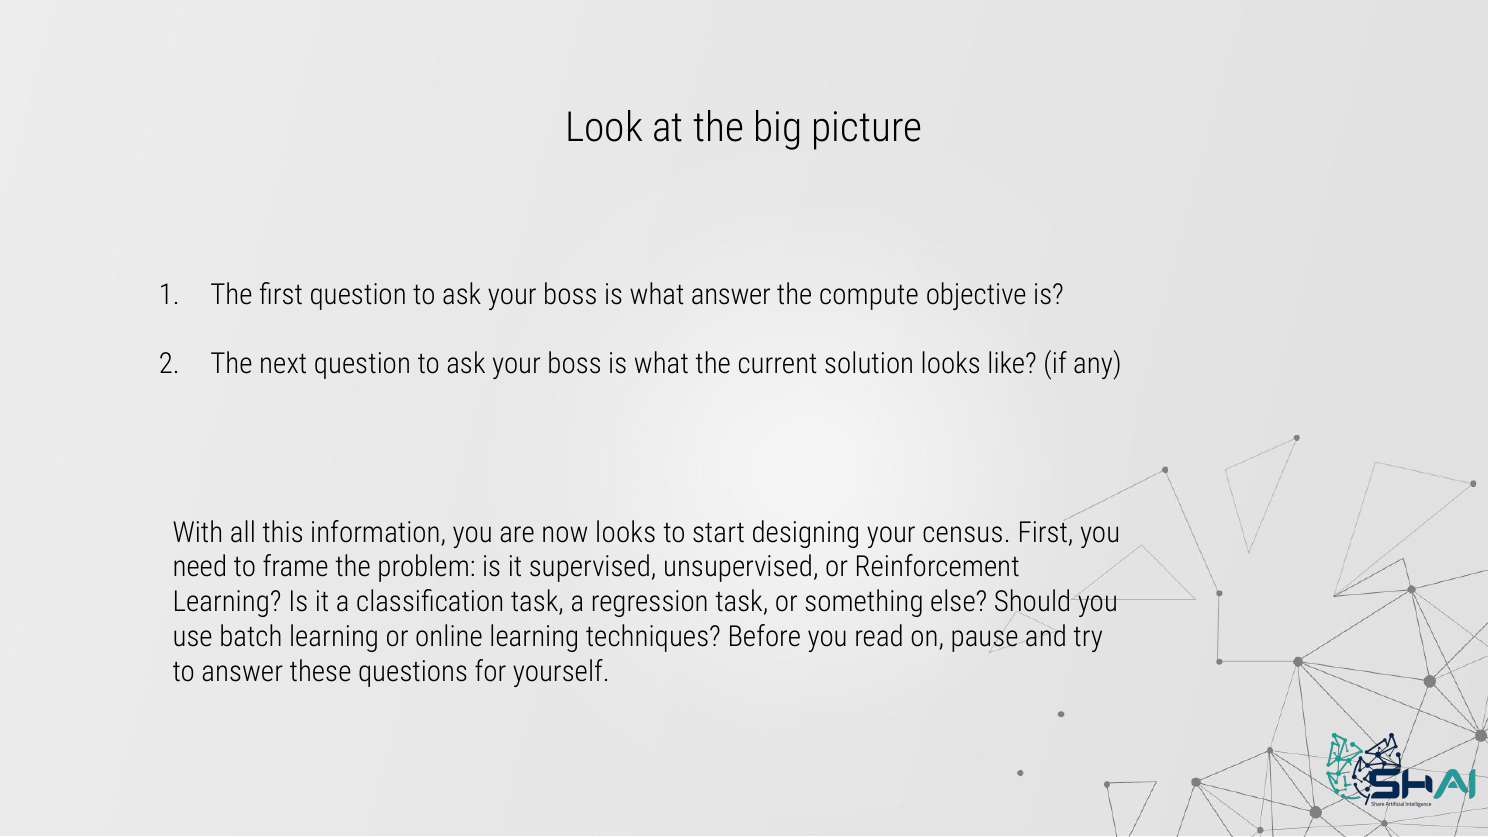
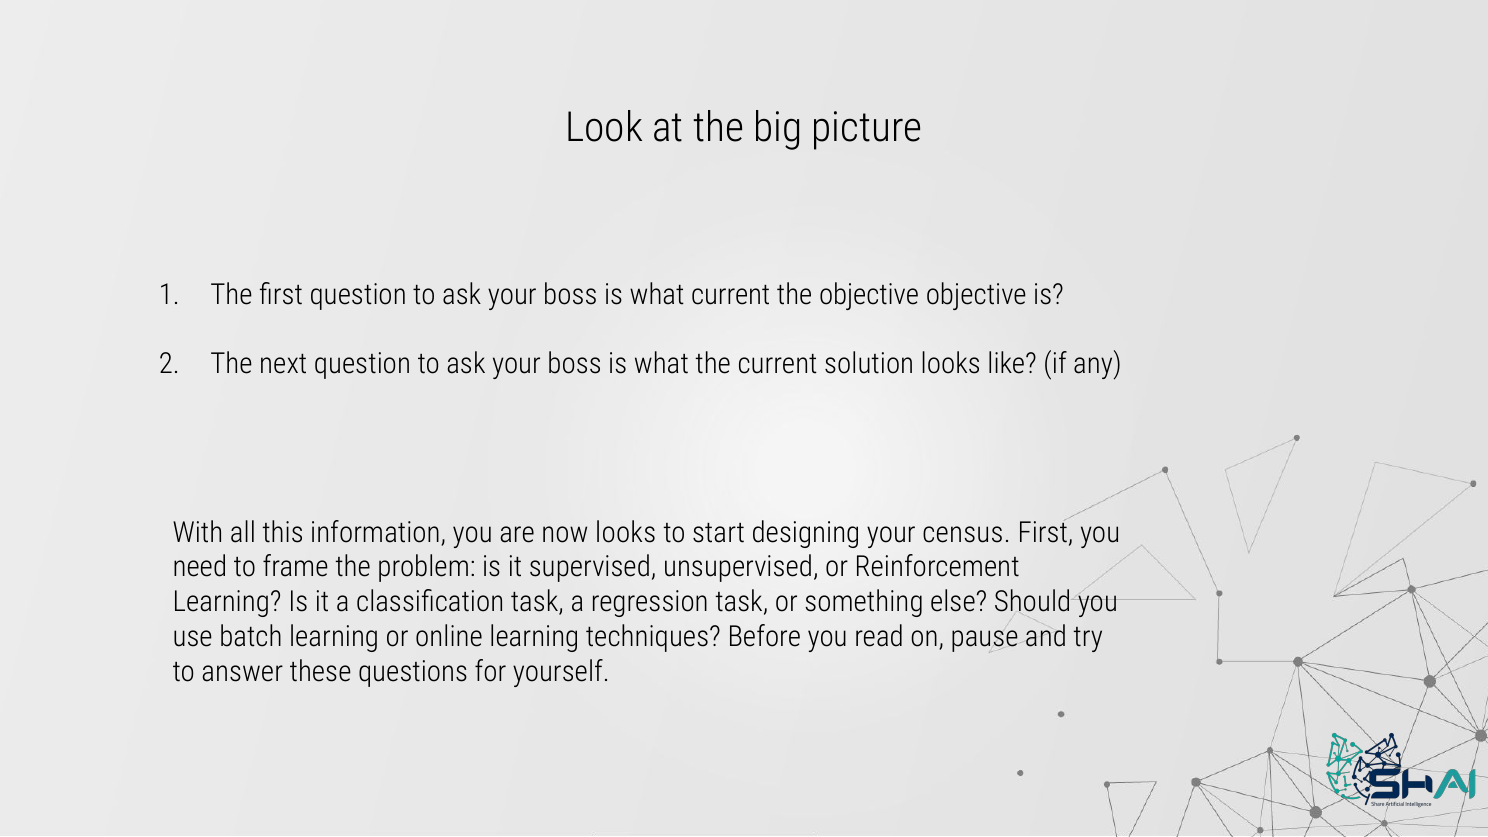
what answer: answer -> current (731, 295)
the compute: compute -> objective (869, 295)
